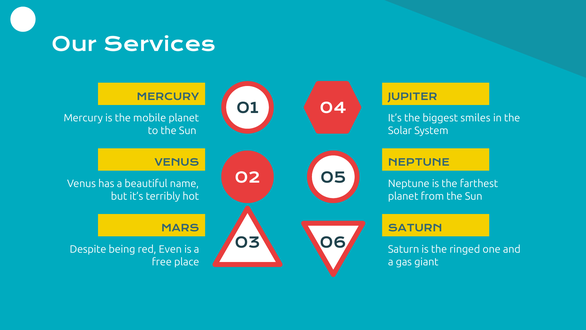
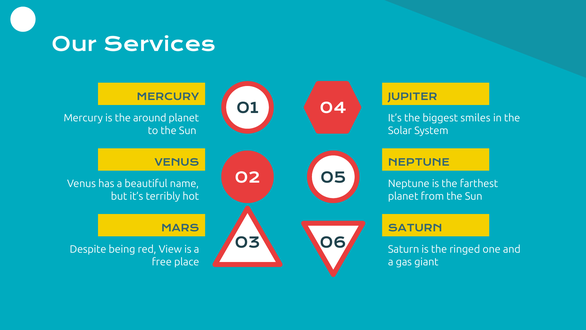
mobile: mobile -> around (150, 118)
Even: Even -> View (170, 249)
